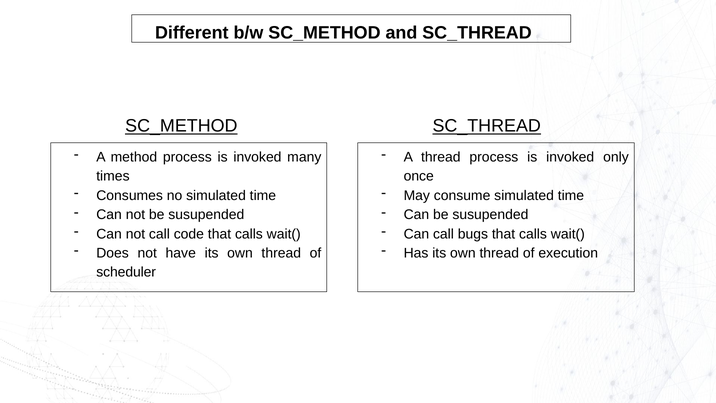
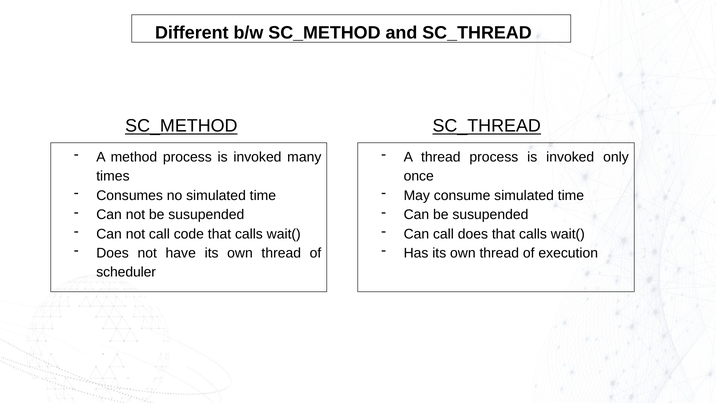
call bugs: bugs -> does (473, 234)
